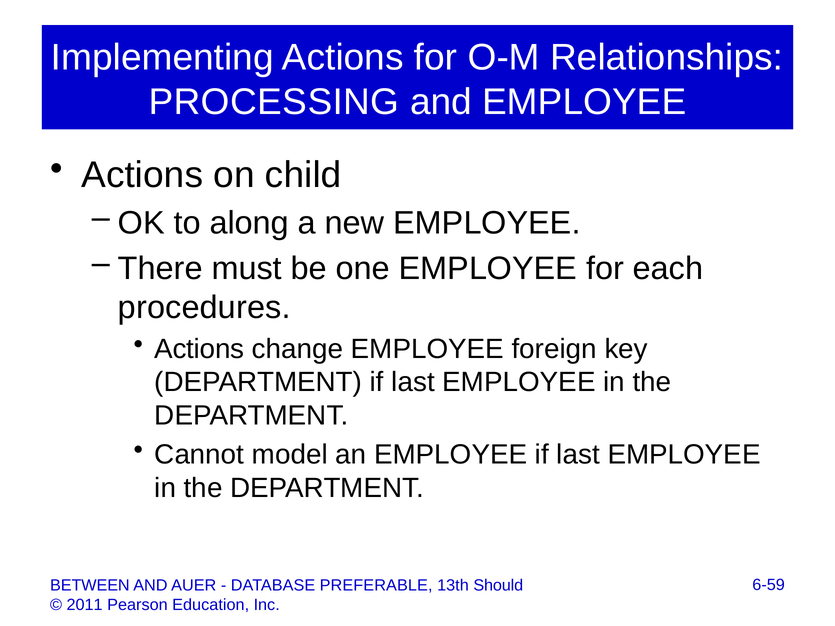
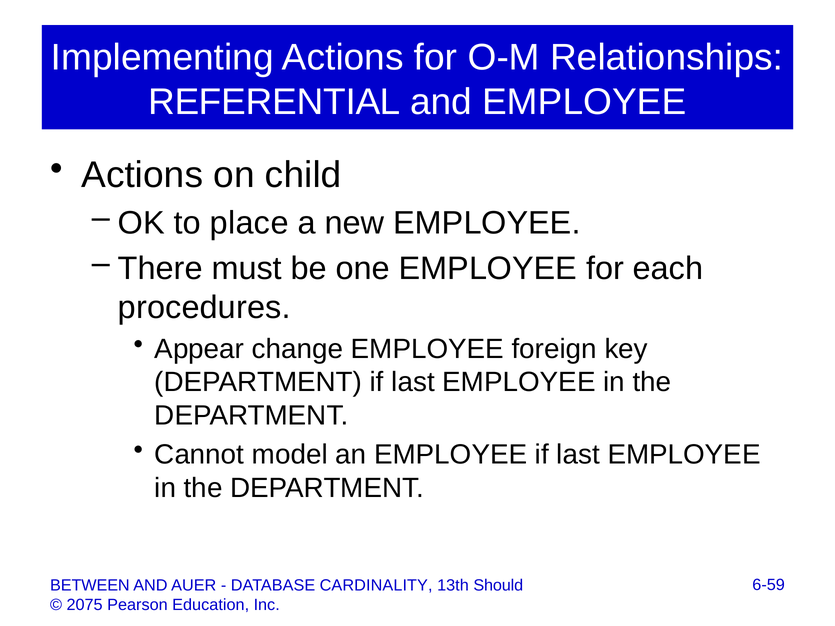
PROCESSING: PROCESSING -> REFERENTIAL (274, 102)
along: along -> place (249, 223)
Actions: Actions -> Appear (199, 349)
PREFERABLE: PREFERABLE -> CARDINALITY (376, 586)
2011: 2011 -> 2075 (85, 605)
